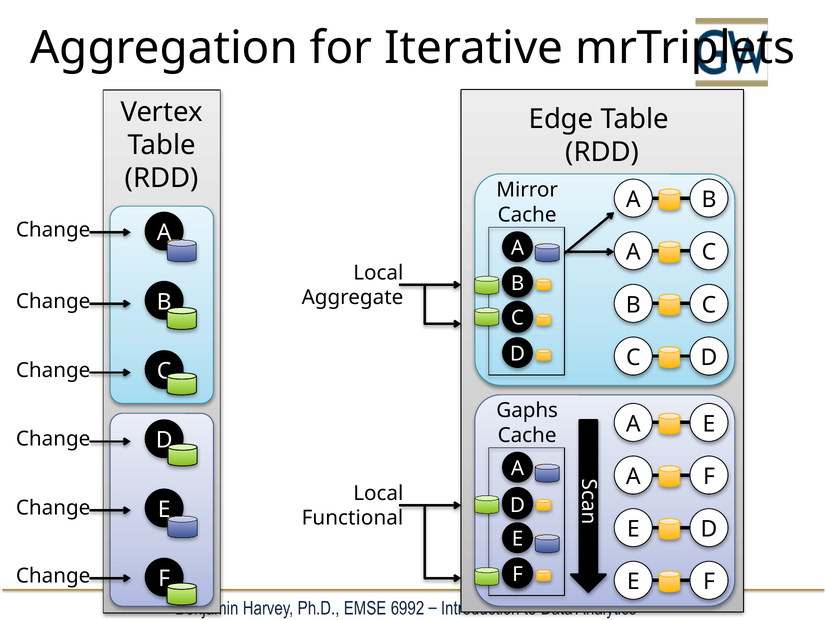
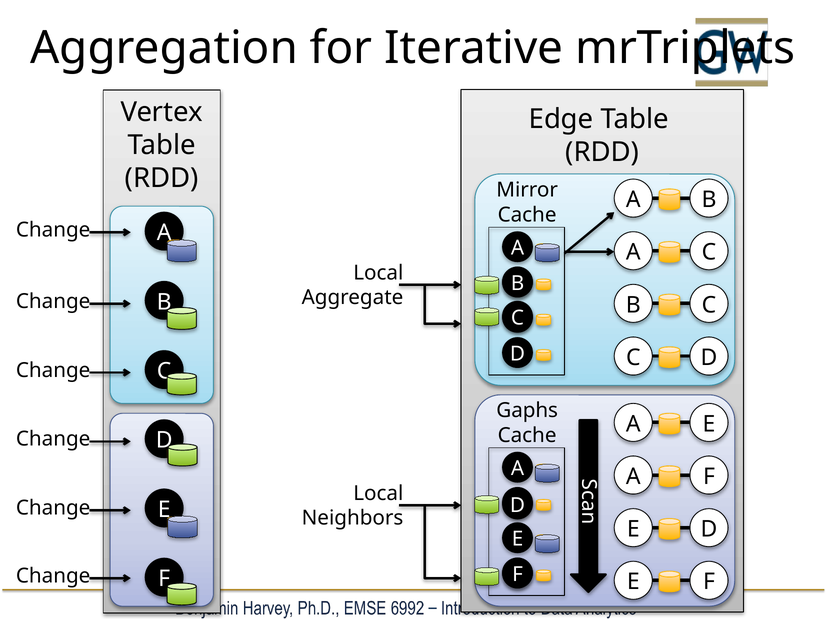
Functional: Functional -> Neighbors (353, 518)
